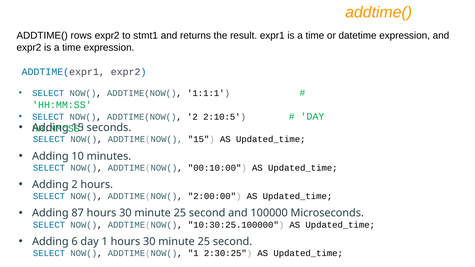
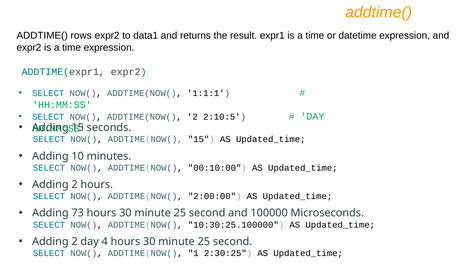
stmt1: stmt1 -> data1 (146, 36)
87: 87 -> 73 (78, 213)
6: 6 -> 2 (75, 242)
day 1: 1 -> 4 (105, 242)
